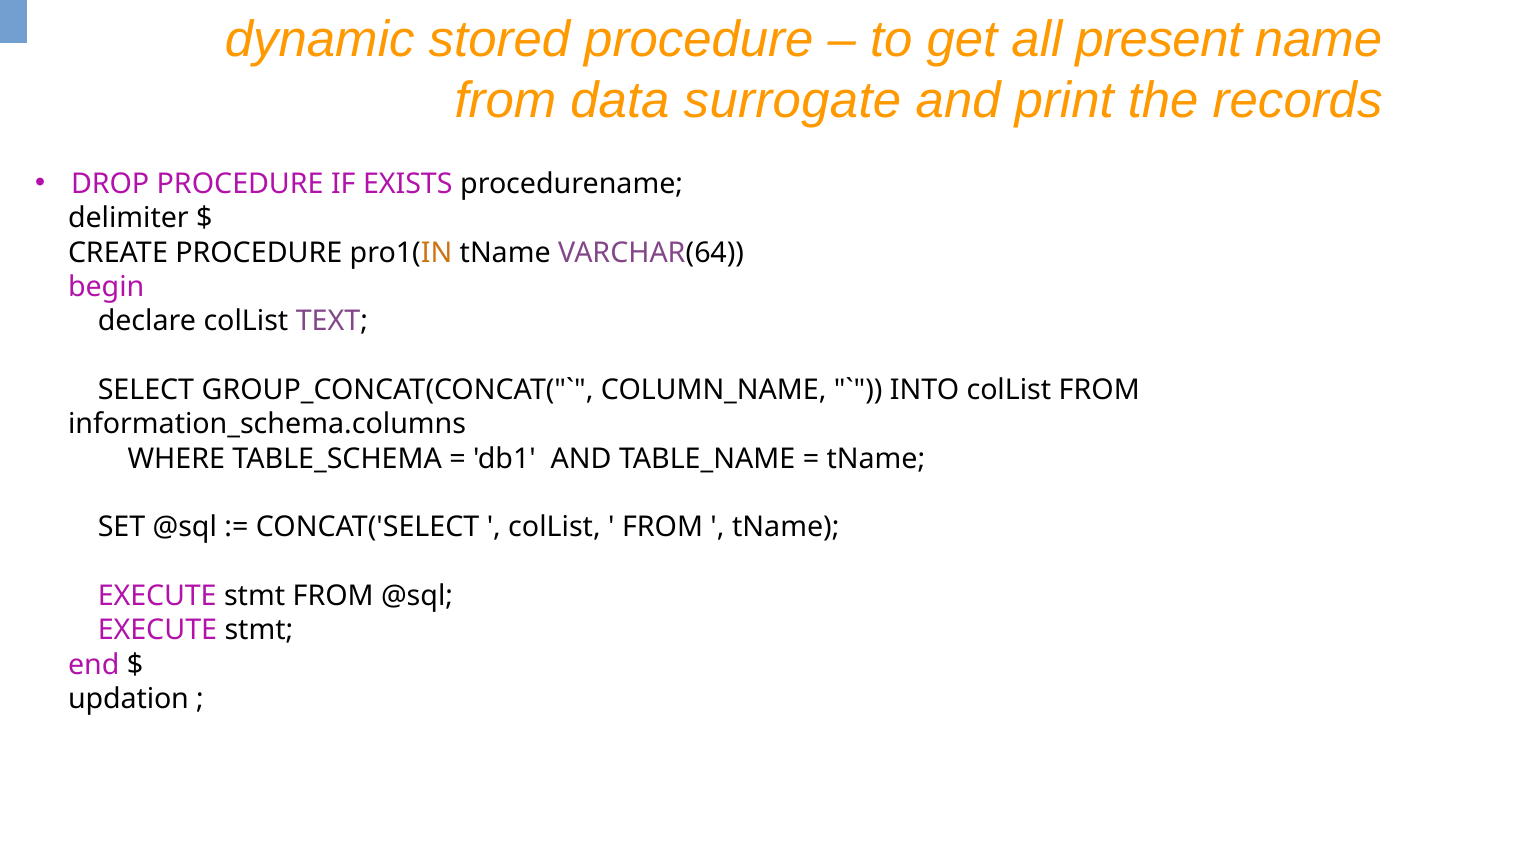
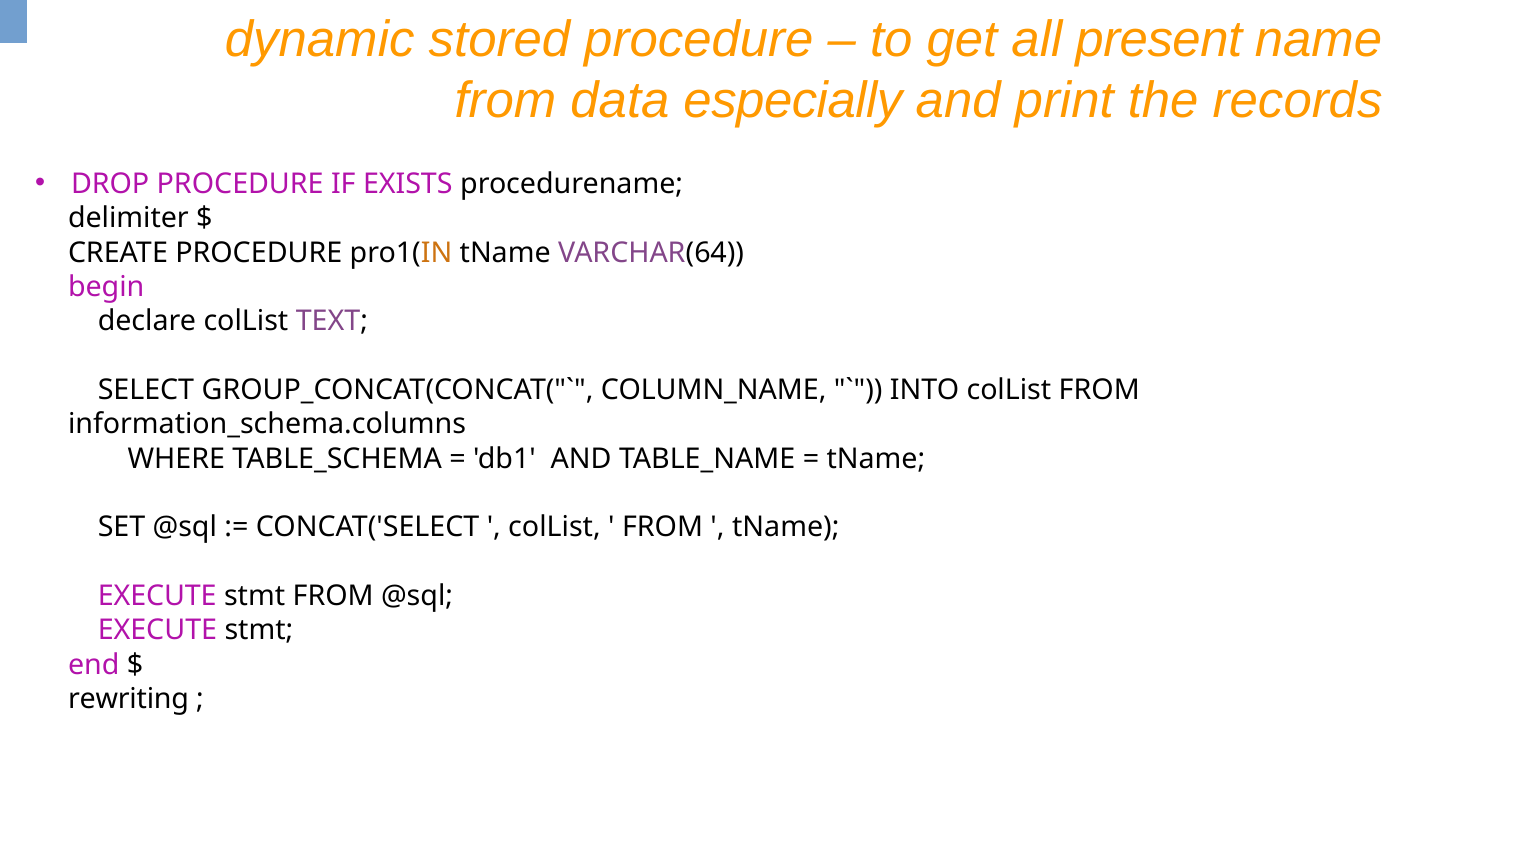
surrogate: surrogate -> especially (793, 101)
updation: updation -> rewriting (129, 699)
